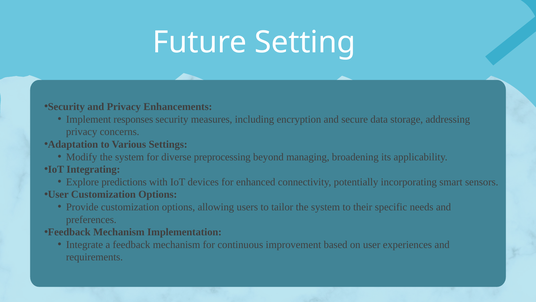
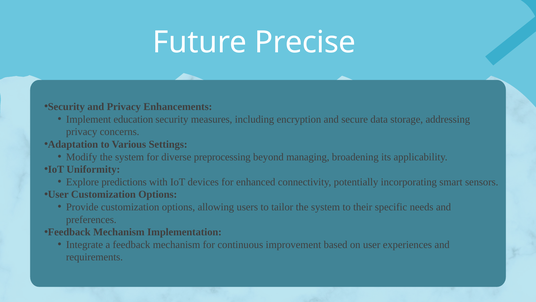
Setting: Setting -> Precise (305, 42)
responses: responses -> education (133, 119)
Integrating: Integrating -> Uniformity (93, 169)
